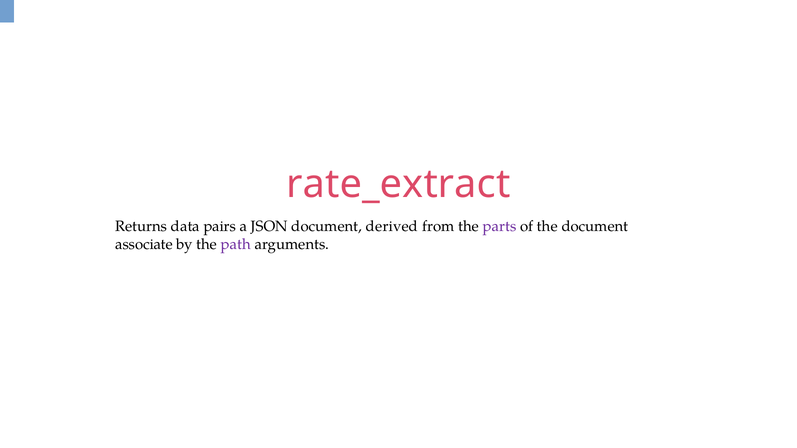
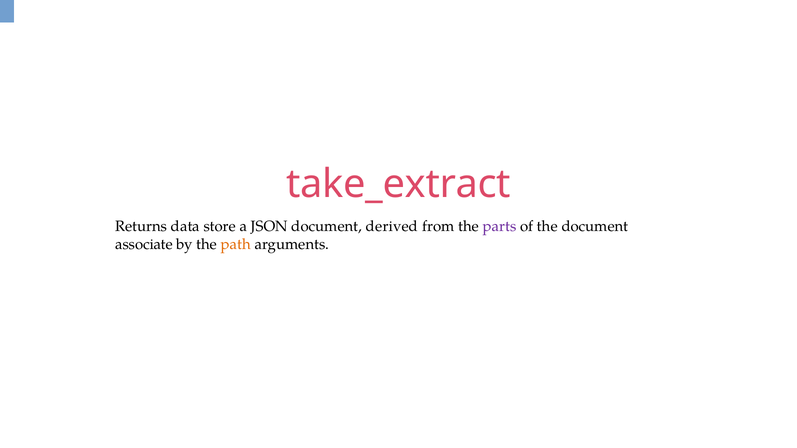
rate_extract: rate_extract -> take_extract (399, 184)
pairs: pairs -> store (220, 226)
path colour: purple -> orange (236, 244)
